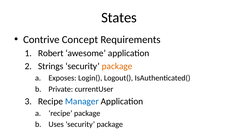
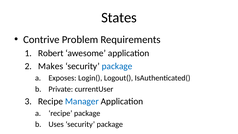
Concept: Concept -> Problem (80, 40)
Strings: Strings -> Makes (51, 66)
package colour: orange -> blue (117, 66)
